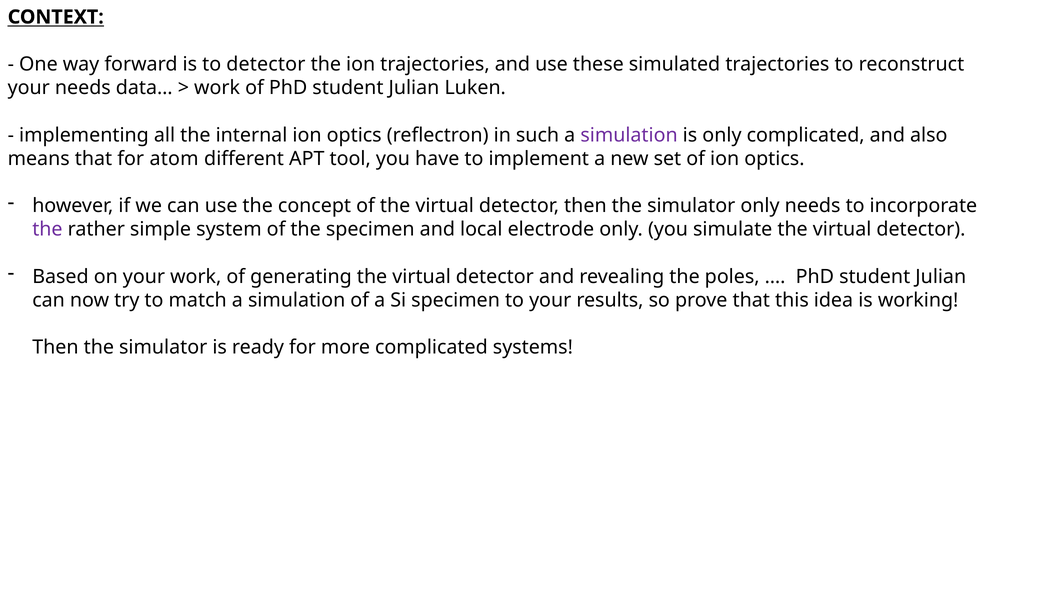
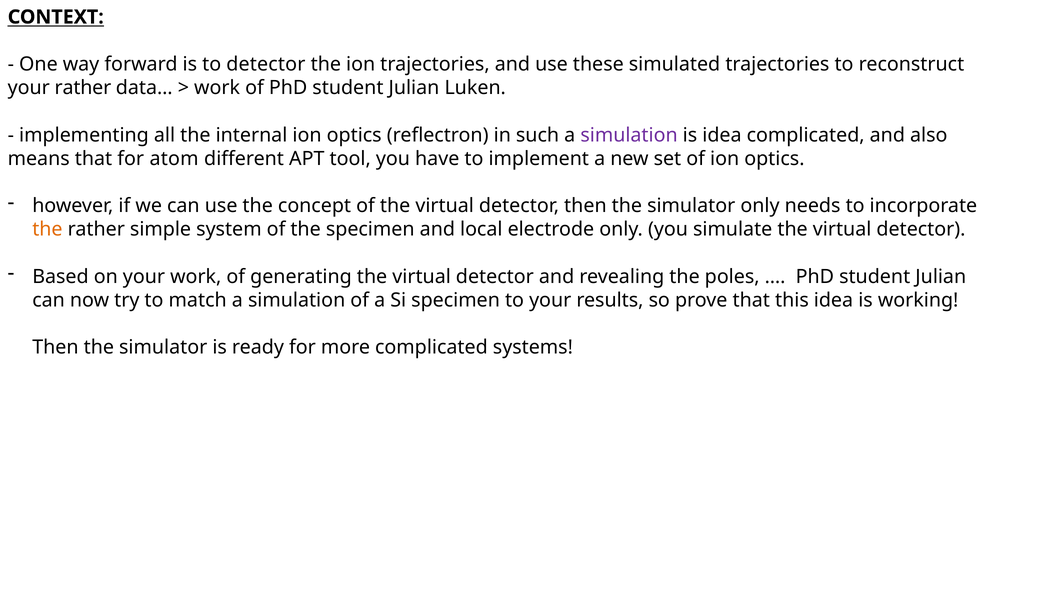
your needs: needs -> rather (83, 88)
is only: only -> idea (722, 135)
the colour: purple -> orange (47, 229)
